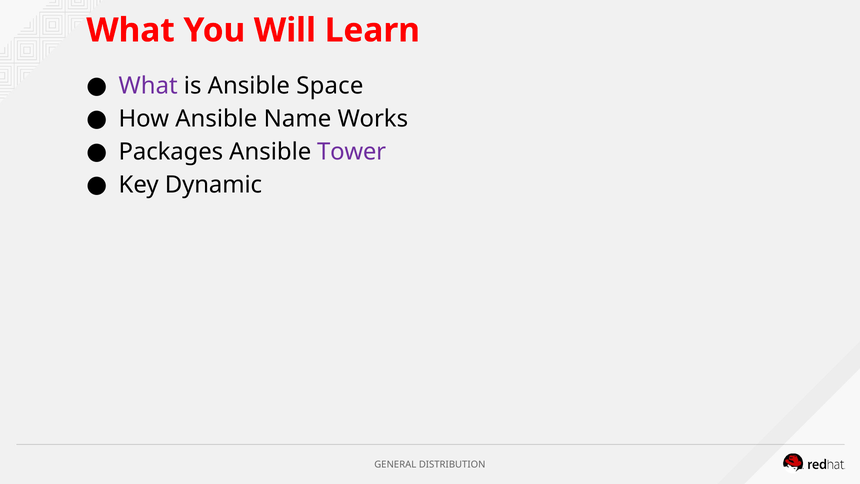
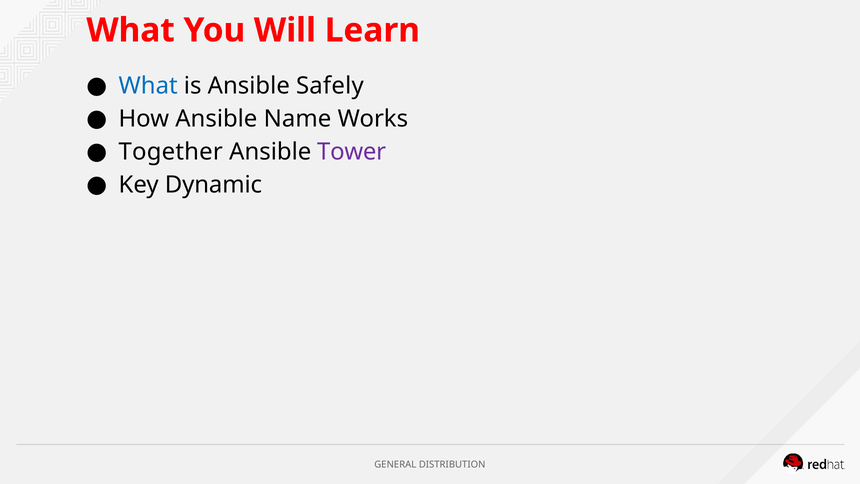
What colour: purple -> blue (148, 86)
Space: Space -> Safely (330, 86)
Packages: Packages -> Together (171, 152)
